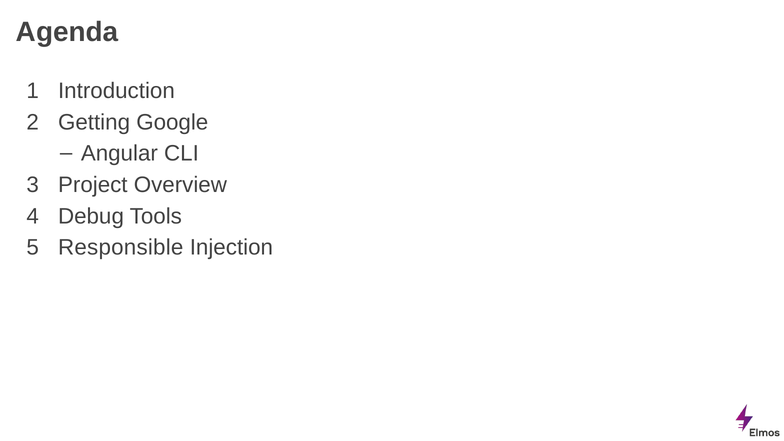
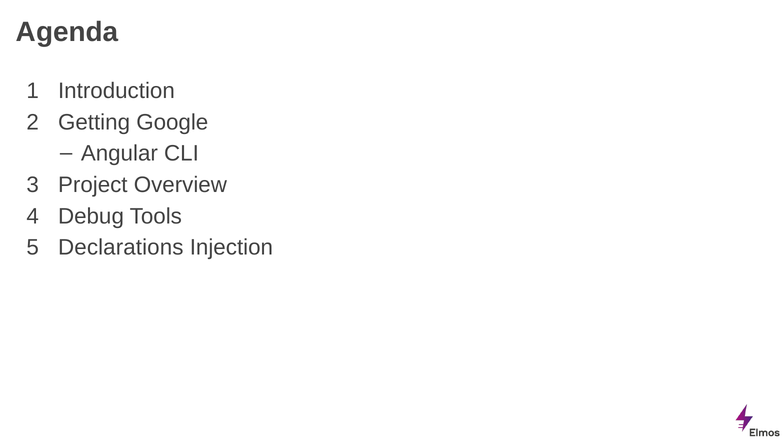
Responsible: Responsible -> Declarations (121, 248)
